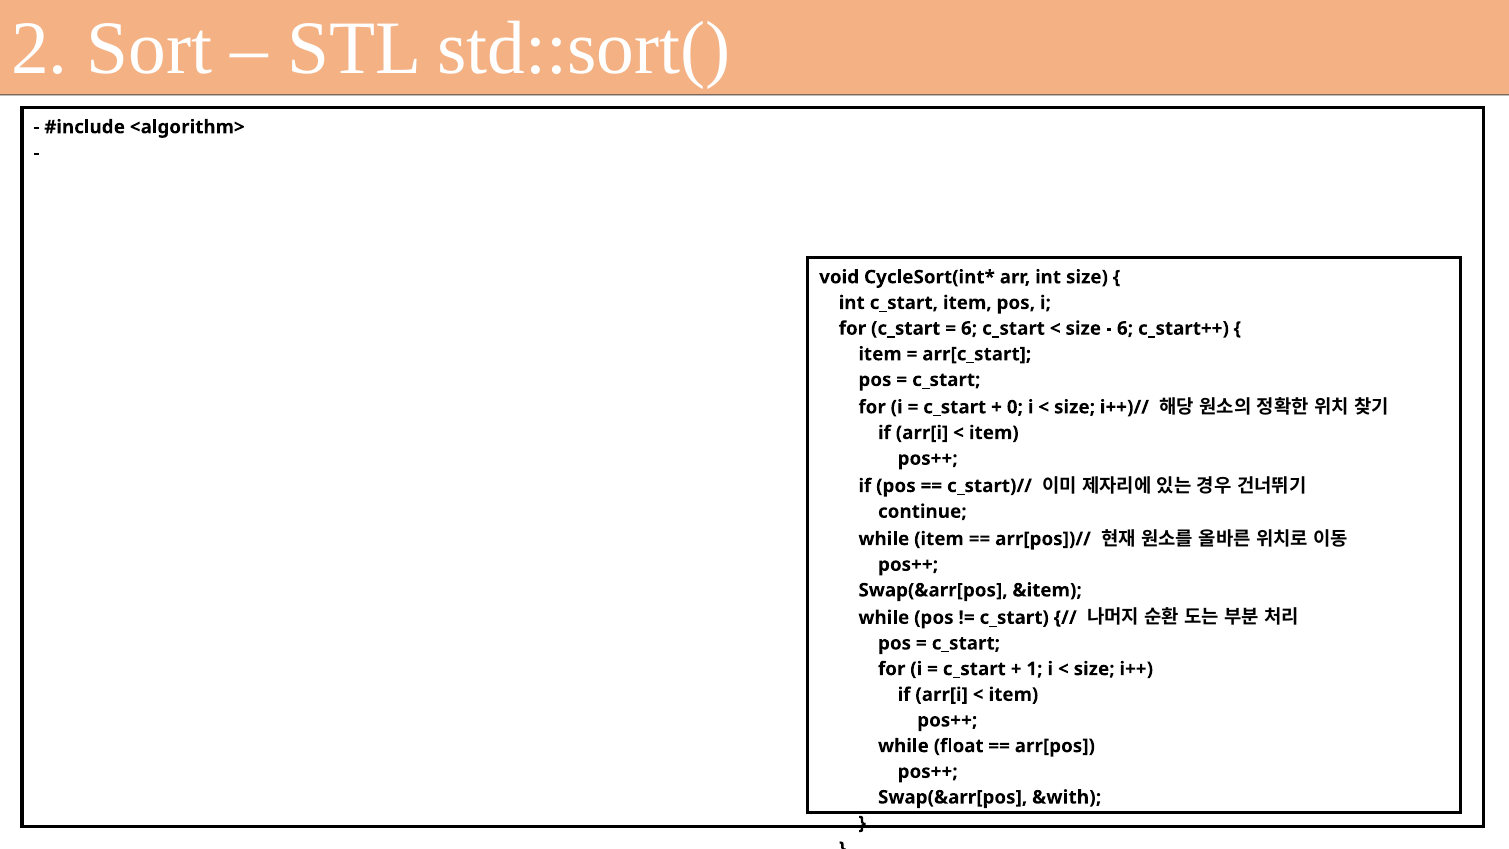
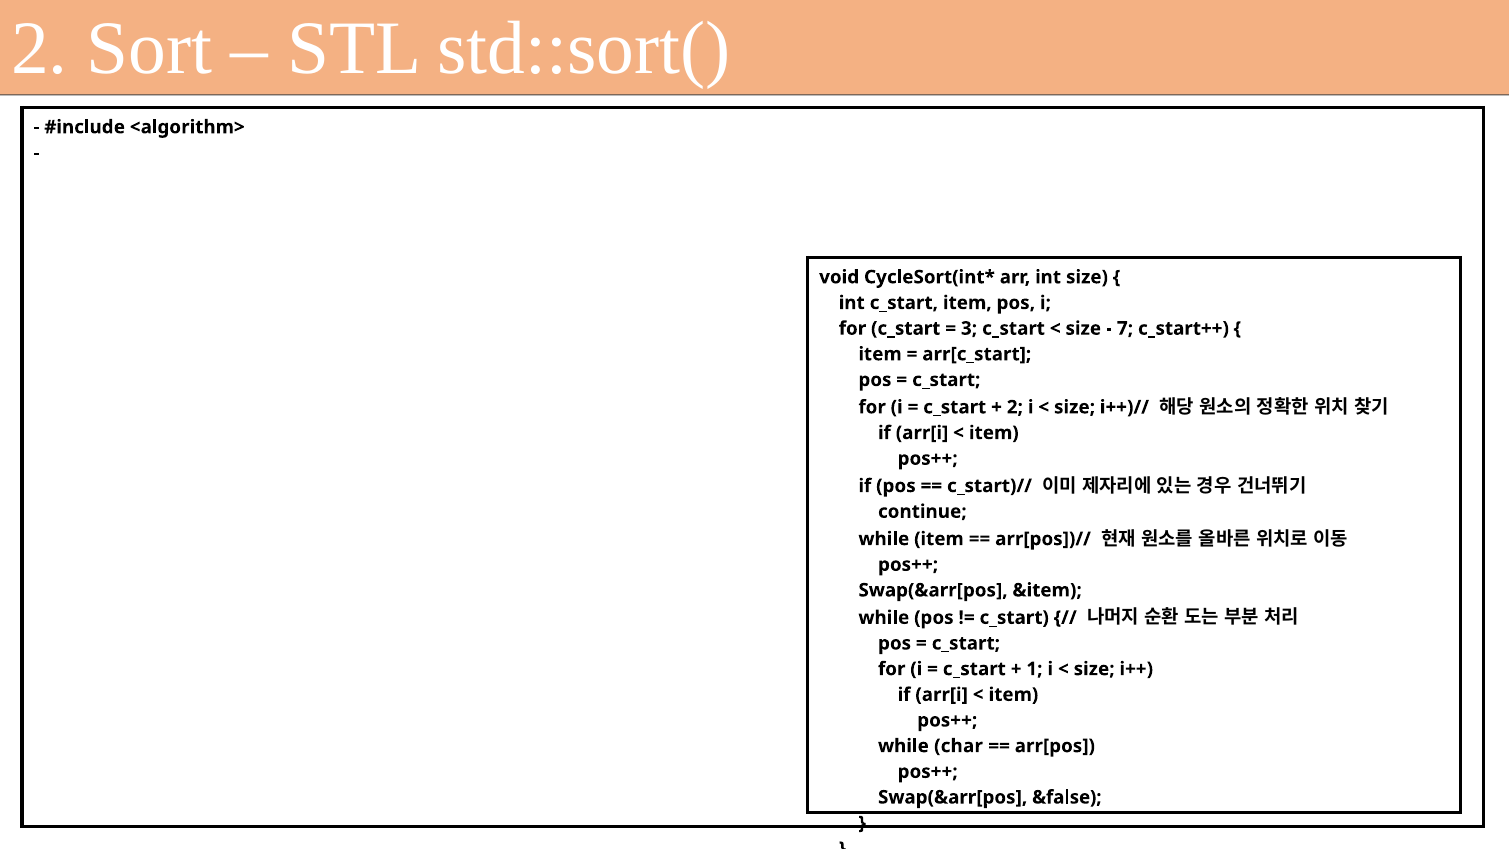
6: 6 -> 3 (969, 328)
6: 6 -> 7 (1125, 328)
0: 0 -> 2 (1015, 407)
float: float -> char (958, 746)
&with: &with -> &false (1067, 797)
